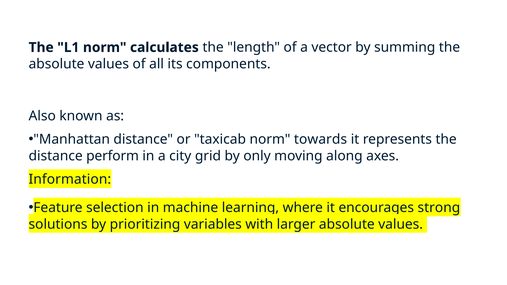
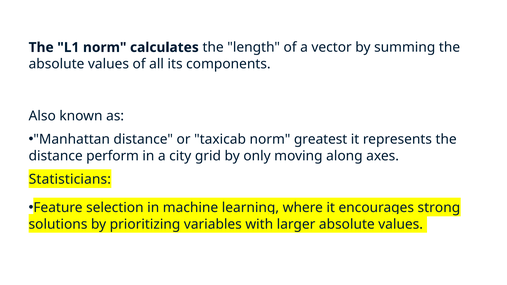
towards: towards -> greatest (321, 139)
Information: Information -> Statisticians (70, 180)
